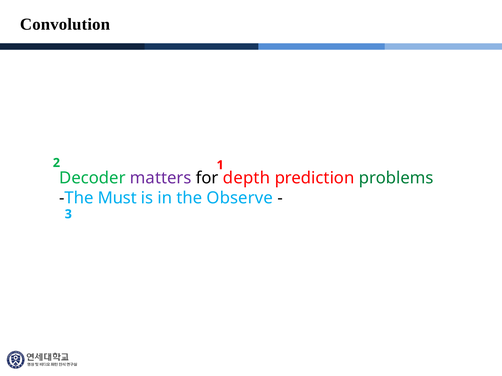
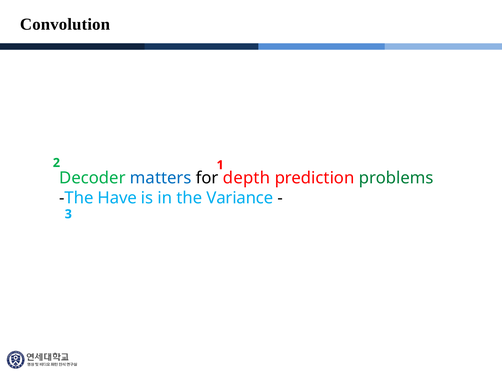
matters colour: purple -> blue (161, 178)
Must: Must -> Have (117, 198)
Observe: Observe -> Variance (240, 198)
